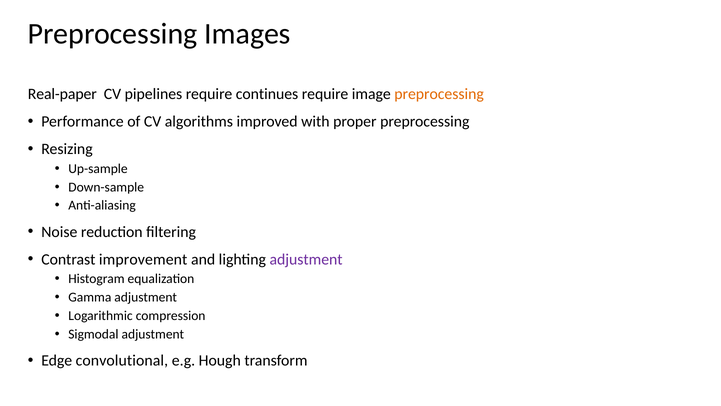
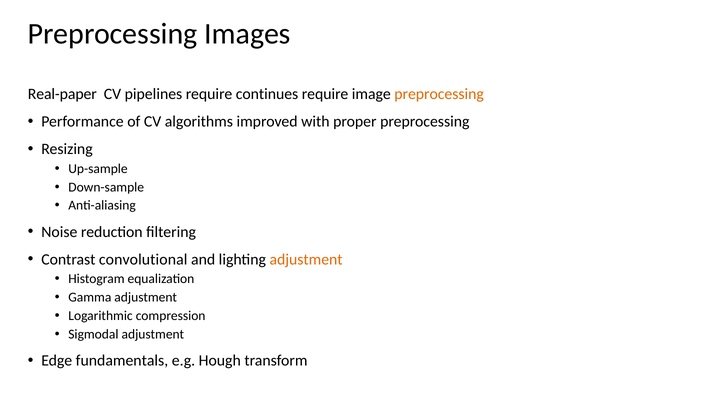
improvement: improvement -> convolutional (143, 259)
adjustment colour: purple -> orange (306, 259)
convolutional: convolutional -> fundamentals (122, 360)
